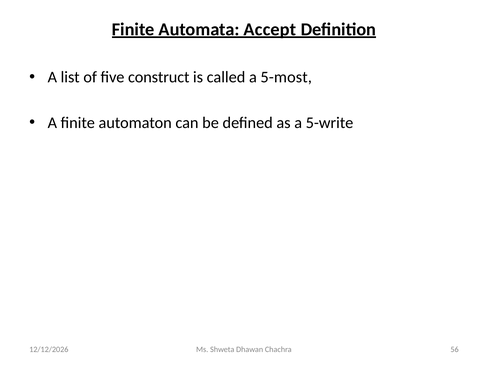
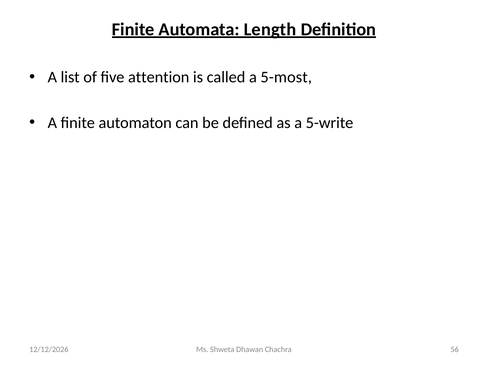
Accept: Accept -> Length (270, 29)
construct: construct -> attention (159, 77)
